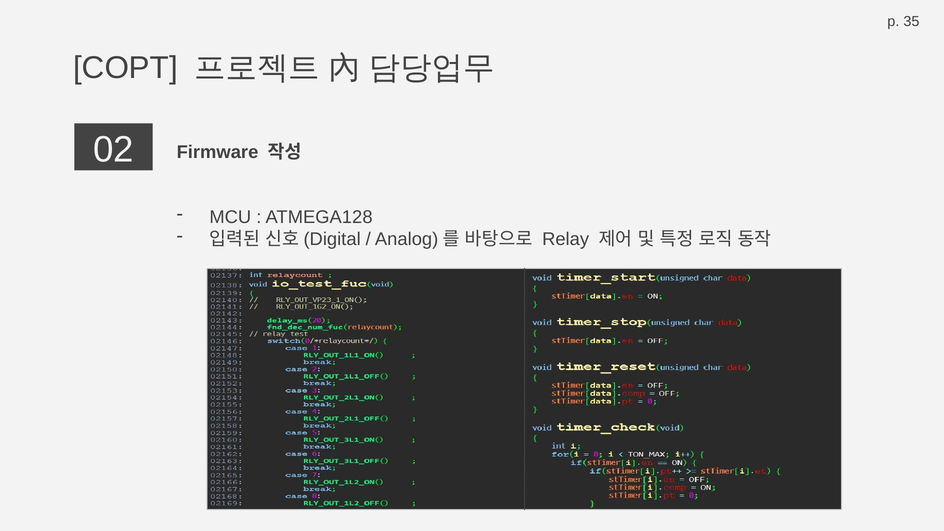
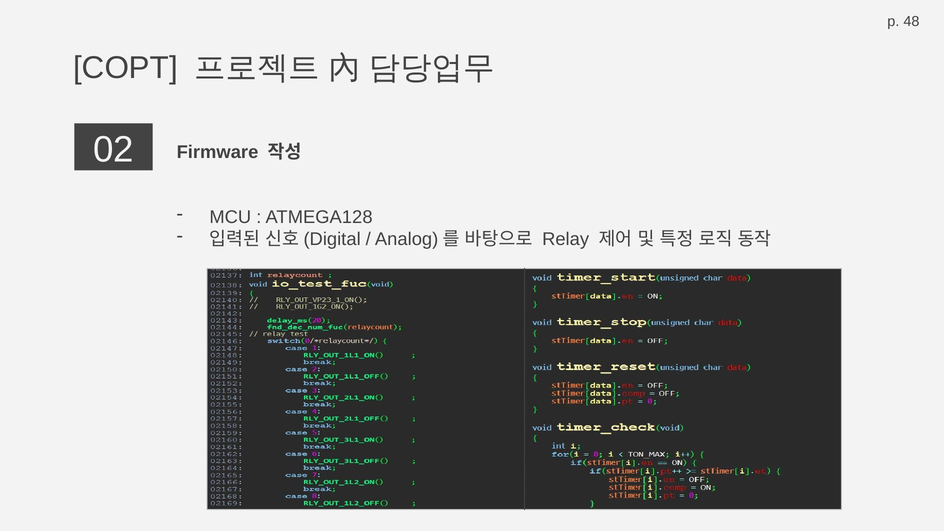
35: 35 -> 48 (911, 21)
